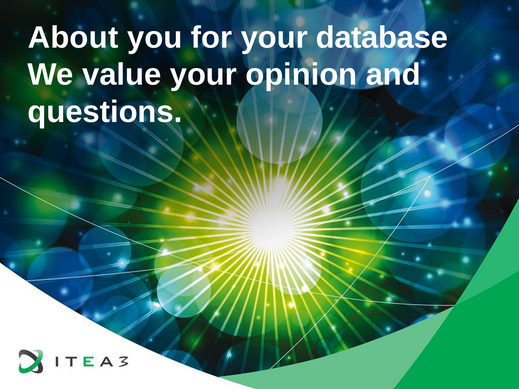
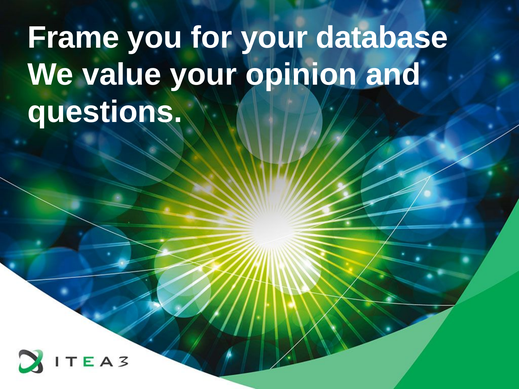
About: About -> Frame (73, 38)
